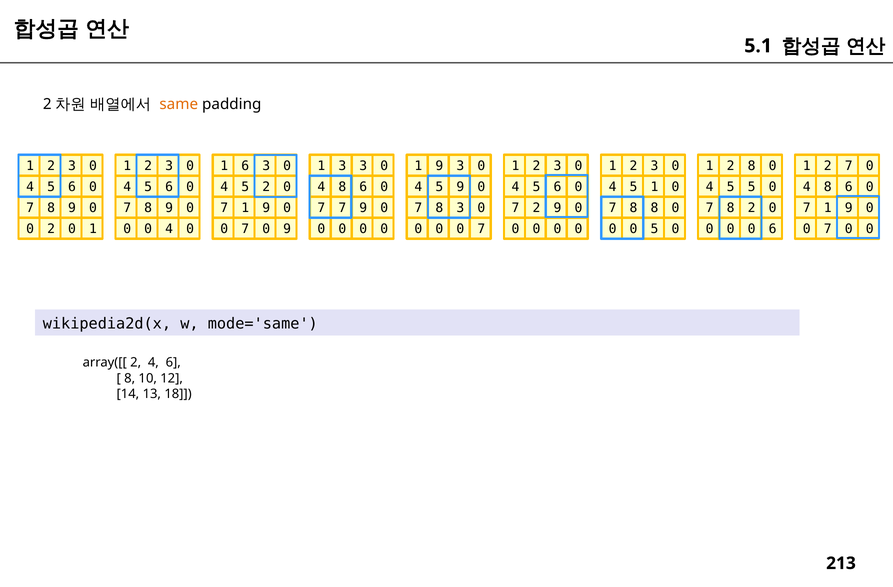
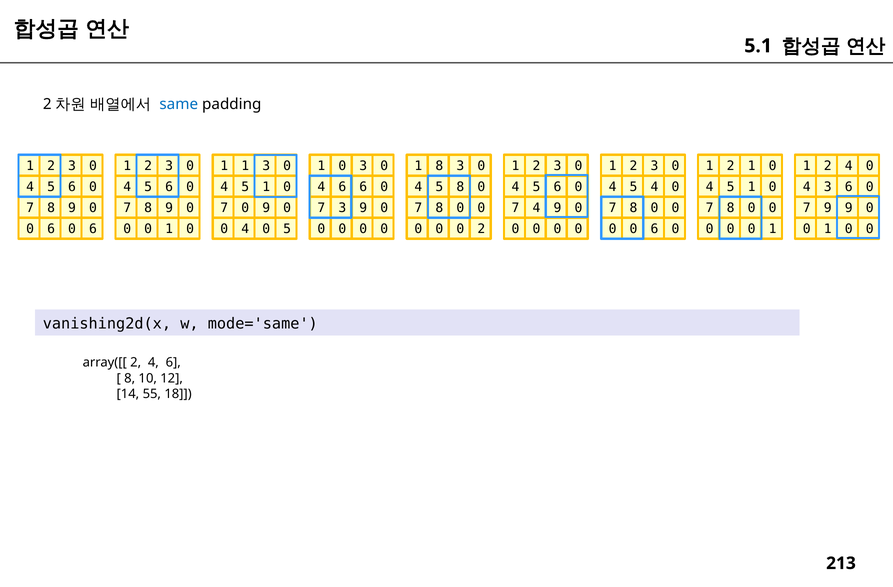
same colour: orange -> blue (179, 104)
6: 6 -> 1 (245, 166)
3: 3 -> 0 (342, 166)
9: 9 -> 8 (439, 166)
1 2 8: 8 -> 1 (752, 166)
1 2 7: 7 -> 4 (849, 166)
2: 2 -> 1 (266, 187)
8: 8 -> 6 (342, 187)
5 9: 9 -> 8 (460, 187)
5 1: 1 -> 4 (655, 187)
5: 5 -> 1 (752, 187)
8: 8 -> 3 (828, 187)
1: 1 -> 0 (245, 208)
7 7: 7 -> 3 (342, 208)
3: 3 -> 0 (460, 208)
7 2: 2 -> 4 (536, 208)
8: 8 -> 0 (655, 208)
2: 2 -> 0 (752, 208)
1: 1 -> 9 (828, 208)
2: 2 -> 6 (51, 229)
1: 1 -> 6 (93, 229)
4: 4 -> 1 (169, 229)
7: 7 -> 4 (245, 229)
0 9: 9 -> 5 (287, 229)
7: 7 -> 2 (481, 229)
5: 5 -> 6 (655, 229)
6: 6 -> 1 (773, 229)
7: 7 -> 1 (828, 229)
wikipedia2d(x: wikipedia2d(x -> vanishing2d(x (107, 323)
13: 13 -> 55 (152, 394)
